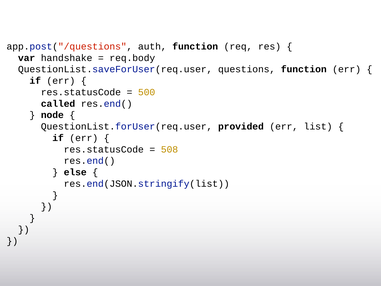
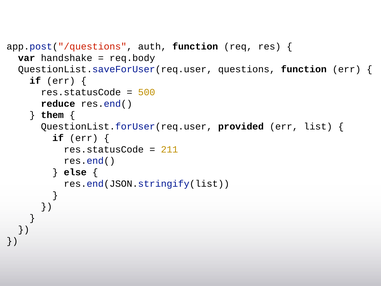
called: called -> reduce (58, 104)
node: node -> them (52, 115)
508: 508 -> 211 (169, 149)
